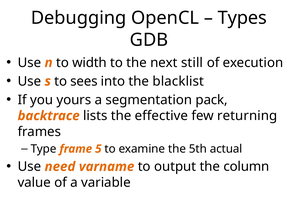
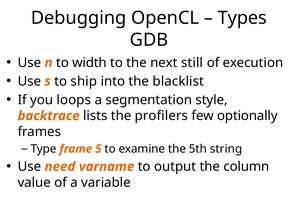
sees: sees -> ship (84, 81)
yours: yours -> loops (74, 100)
pack: pack -> style (212, 100)
effective: effective -> profilers (161, 116)
returning: returning -> optionally (247, 116)
actual: actual -> string (226, 149)
